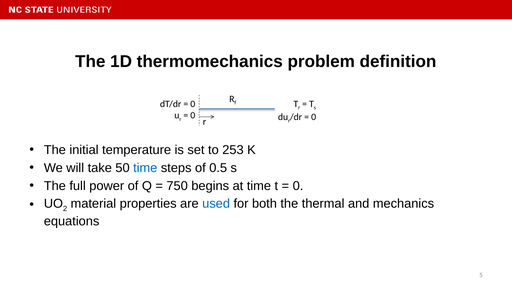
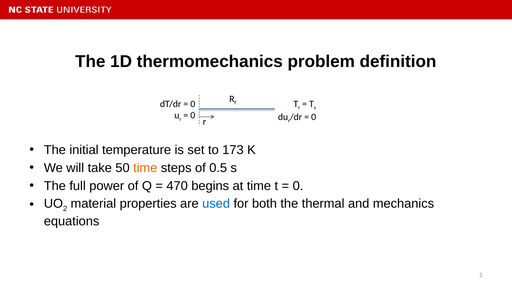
253: 253 -> 173 (233, 150)
time colour: blue -> orange (145, 168)
750: 750 -> 470 (177, 186)
